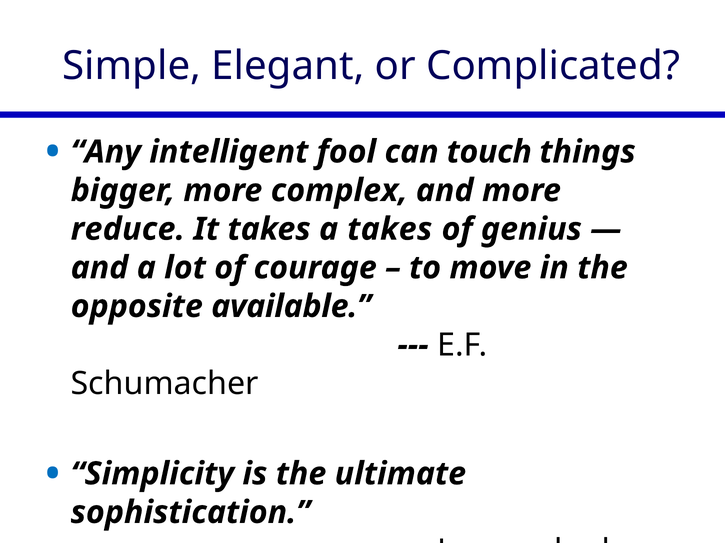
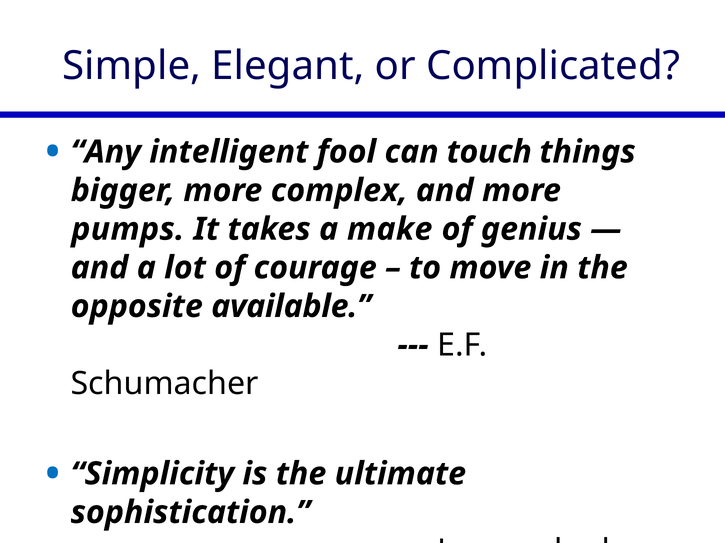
reduce: reduce -> pumps (128, 229)
a takes: takes -> make (390, 229)
